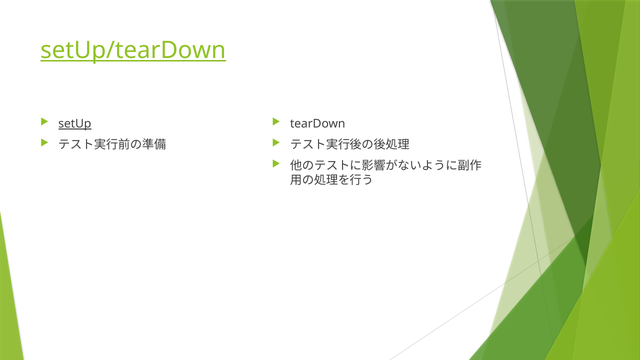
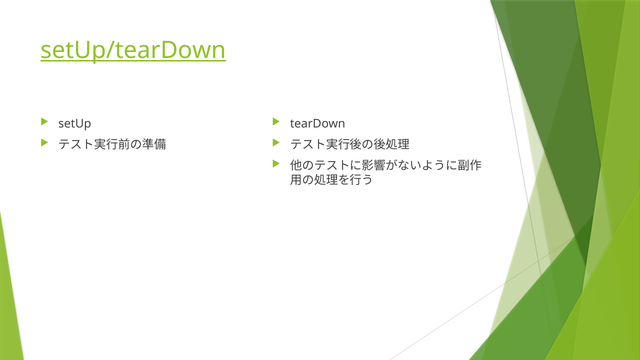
setUp underline: present -> none (75, 124)
